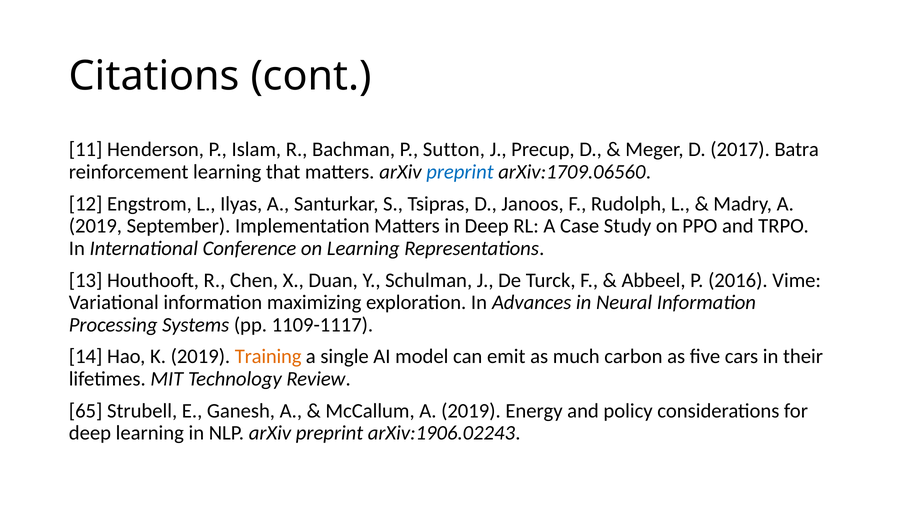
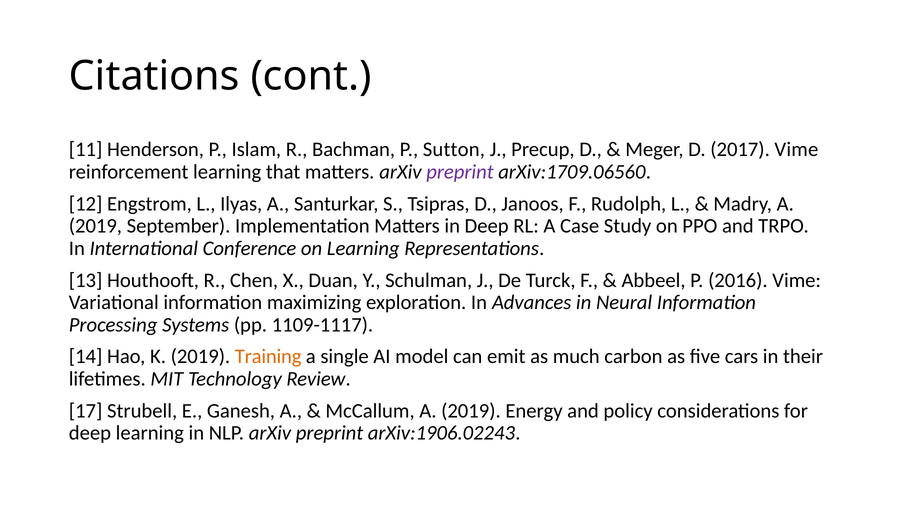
2017 Batra: Batra -> Vime (796, 150)
preprint colour: blue -> purple (460, 172)
65: 65 -> 17 (86, 411)
